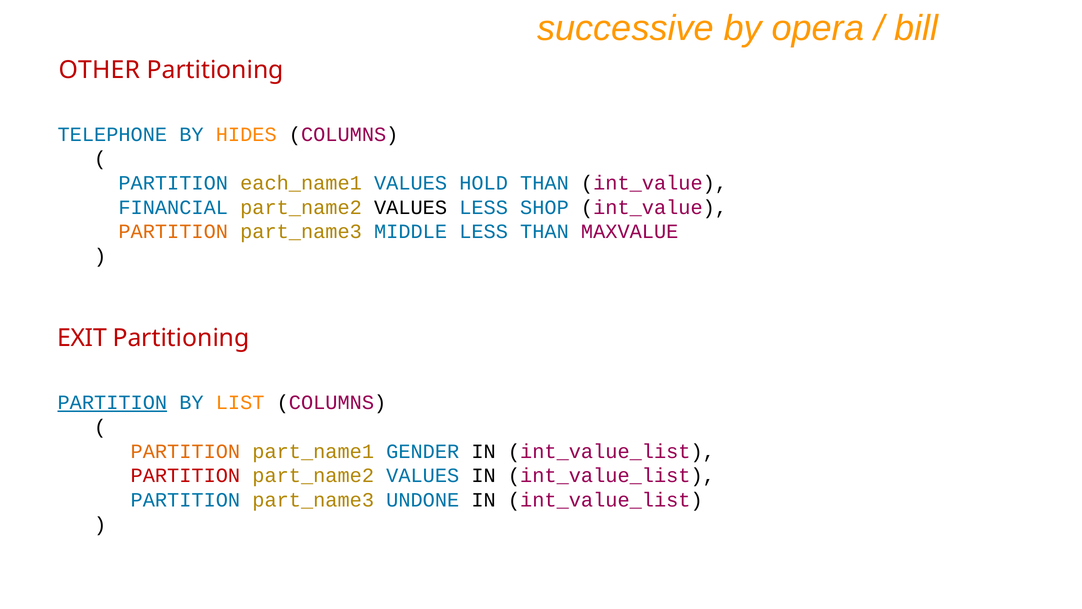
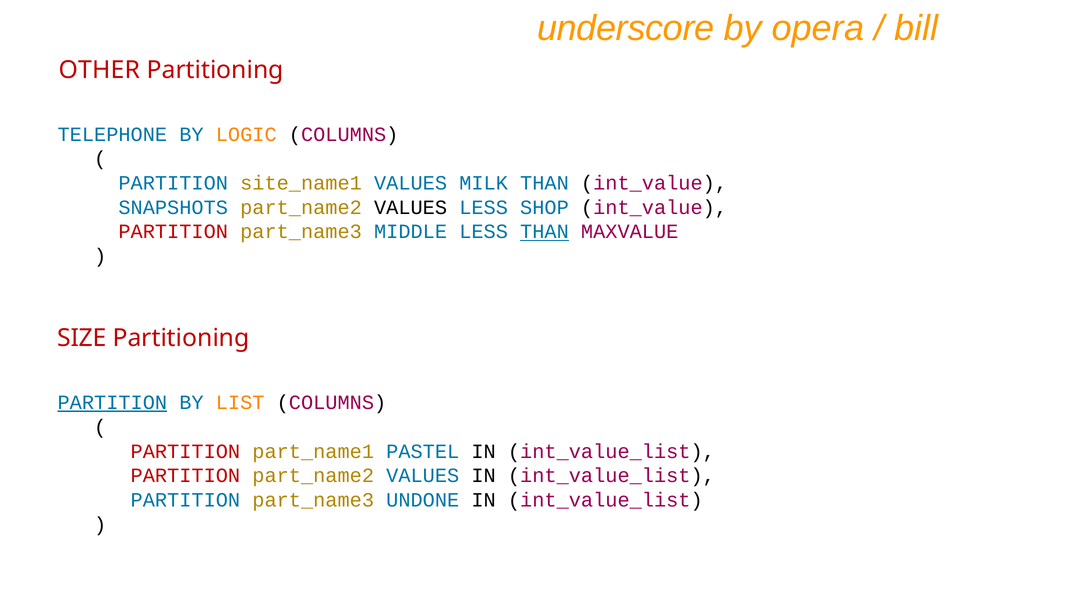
successive: successive -> underscore (626, 28)
HIDES: HIDES -> LOGIC (246, 134)
each_name1: each_name1 -> site_name1 (301, 183)
HOLD: HOLD -> MILK (484, 183)
FINANCIAL: FINANCIAL -> SNAPSHOTS (173, 207)
PARTITION colour: orange -> red (173, 232)
THAN underline: none -> present (544, 232)
EXIT: EXIT -> SIZE (82, 338)
PARTITION colour: orange -> red (185, 451)
GENDER: GENDER -> PASTEL (423, 451)
